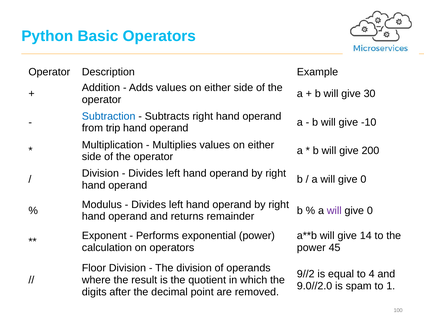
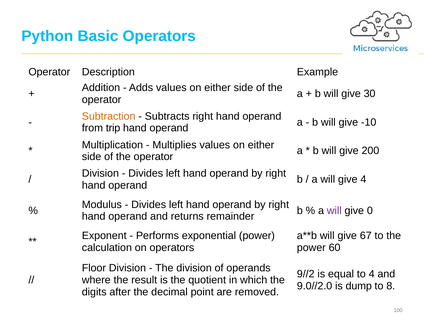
Subtraction colour: blue -> orange (109, 116)
0: 0 -> 4 (363, 179)
14: 14 -> 67 (366, 236)
45: 45 -> 60 (335, 248)
spam: spam -> dump (359, 286)
1: 1 -> 8 (391, 286)
